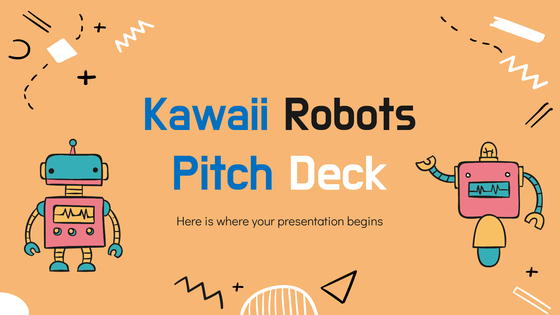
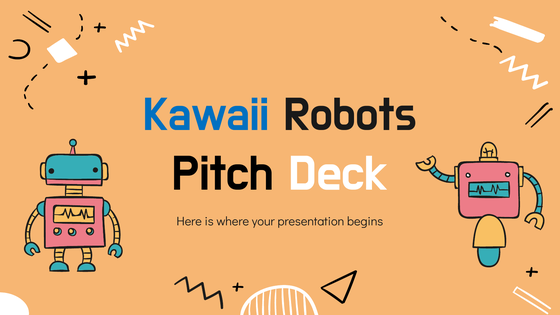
Pitch colour: blue -> black (223, 173)
